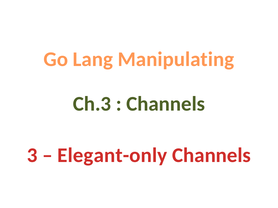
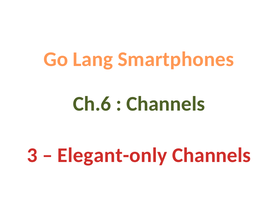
Manipulating: Manipulating -> Smartphones (176, 59)
Ch.3: Ch.3 -> Ch.6 (92, 104)
